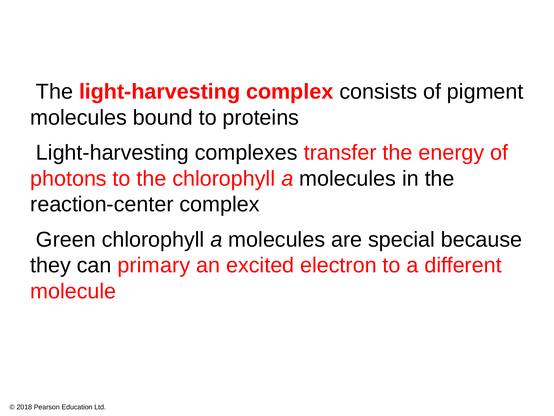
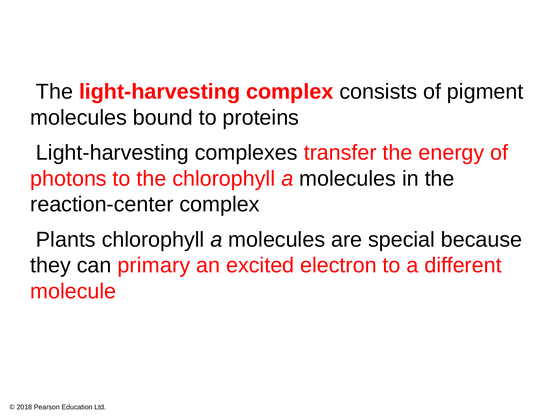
Green: Green -> Plants (66, 239)
